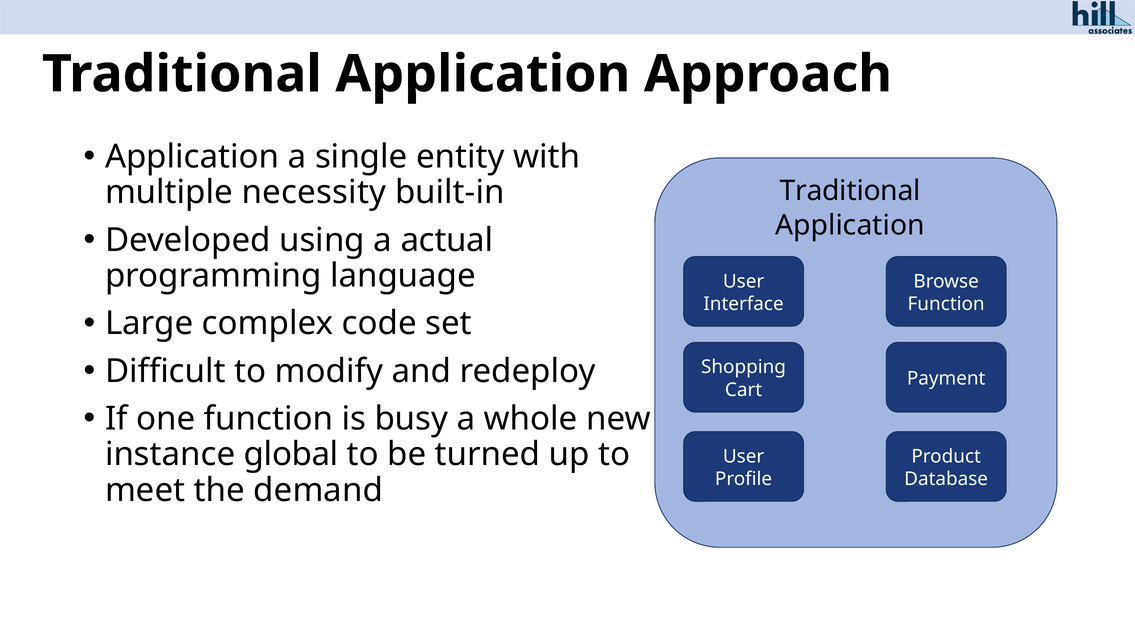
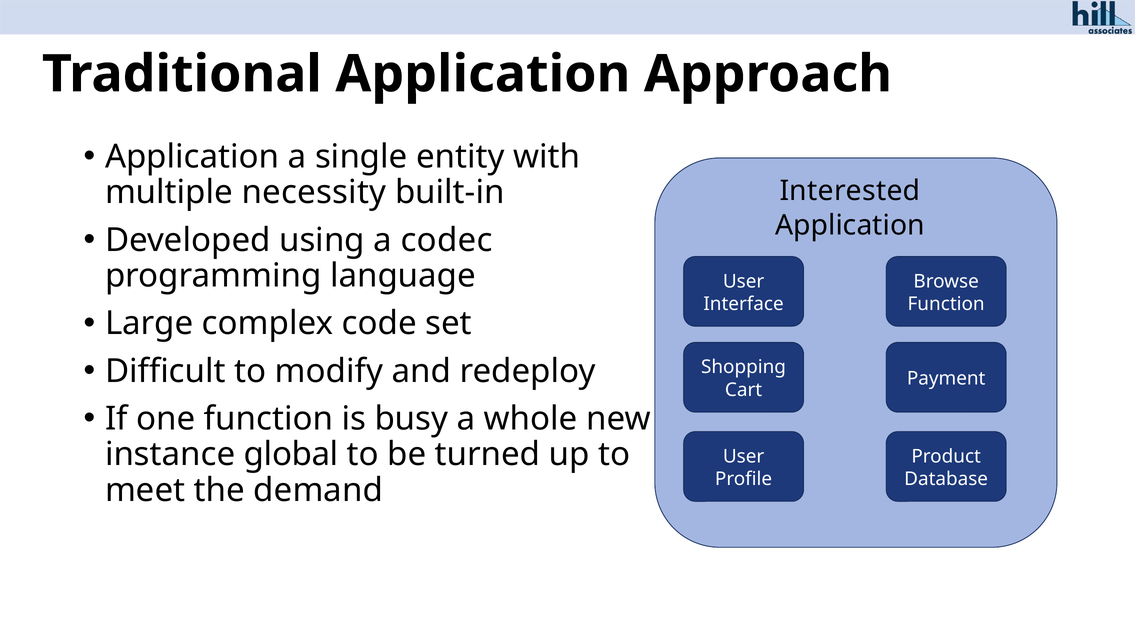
Traditional: Traditional -> Interested (850, 191)
actual: actual -> codec (447, 240)
